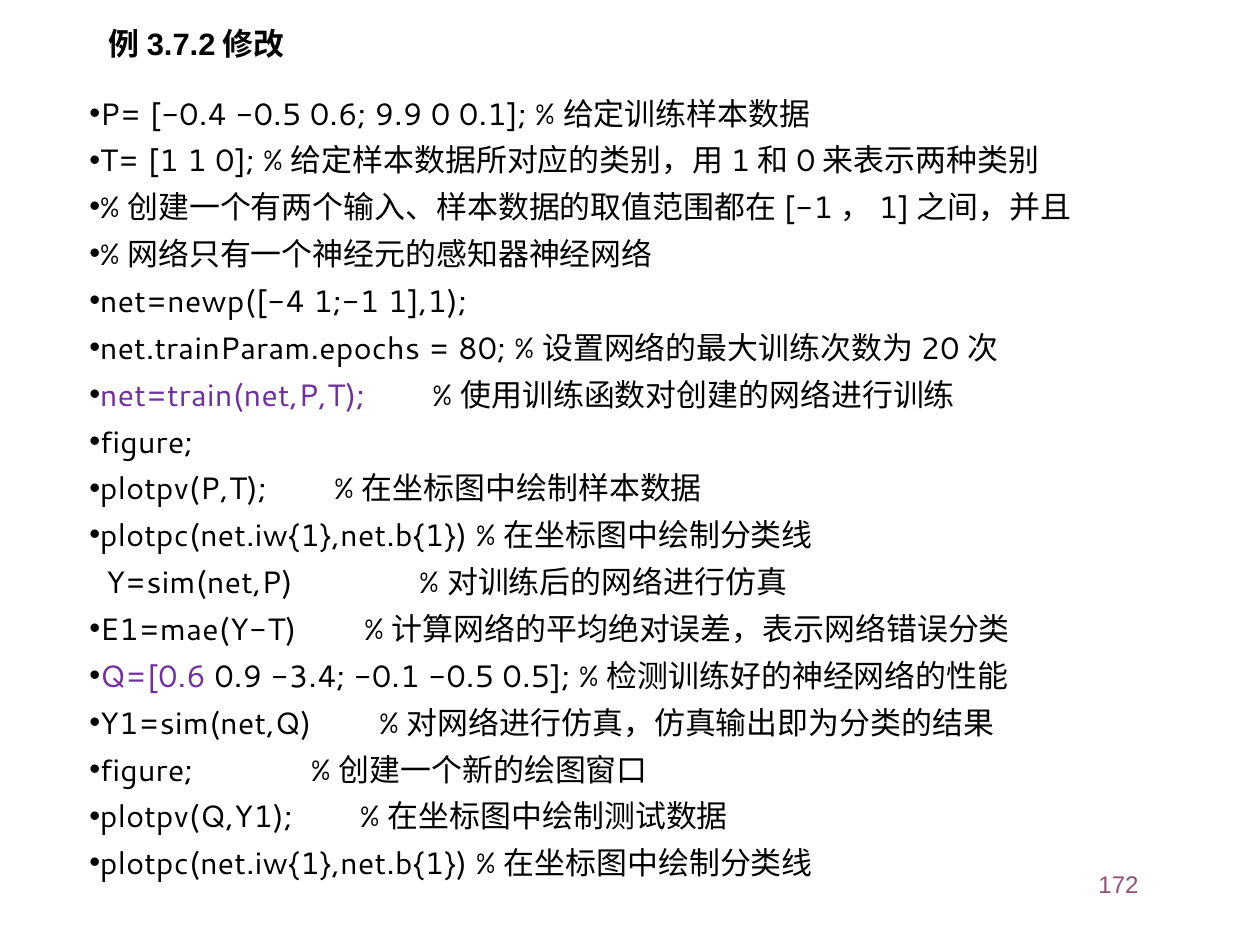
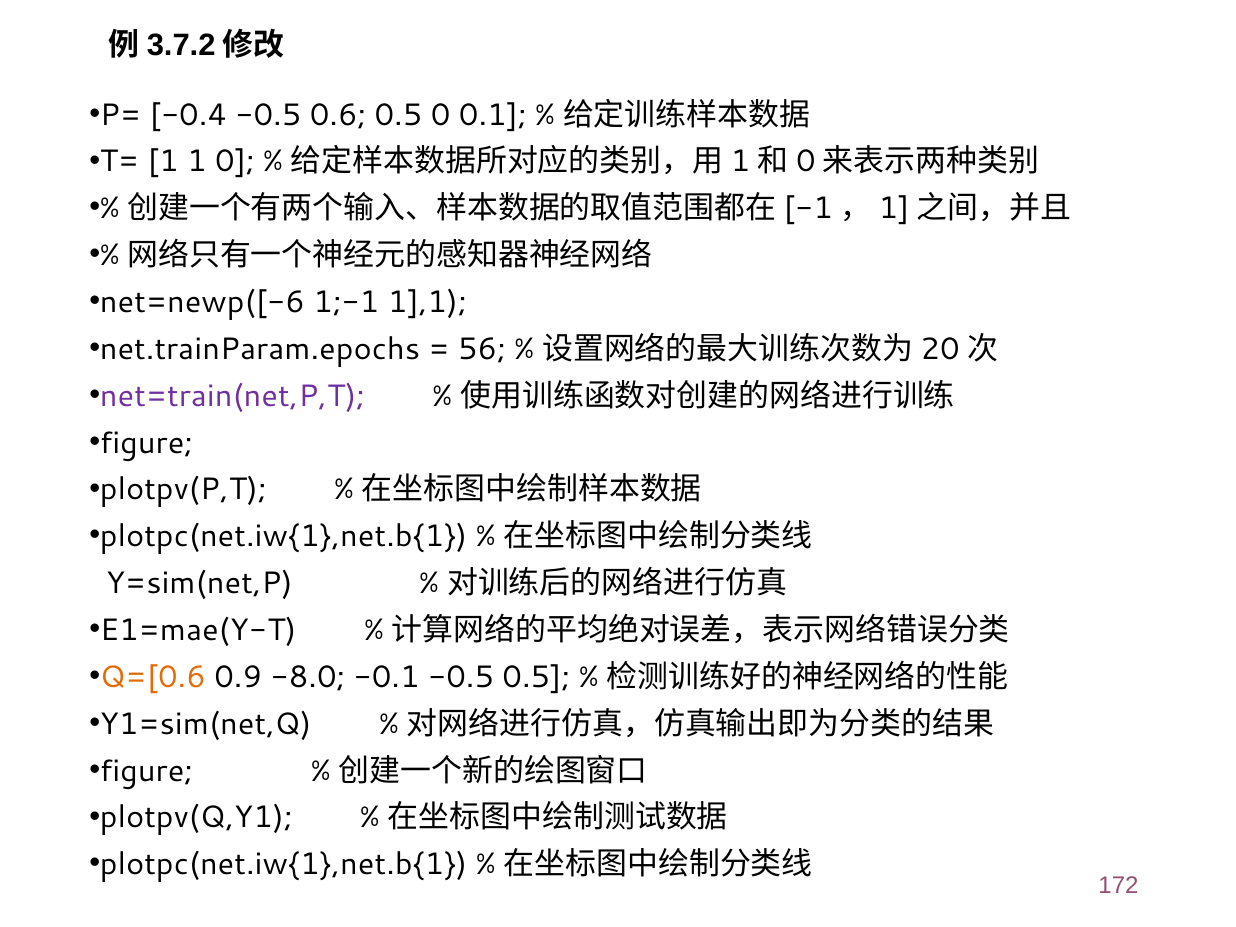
0.6 9.9: 9.9 -> 0.5 (399, 115)
net=newp([-4: net=newp([-4 -> net=newp([-6 (203, 302)
80: 80 -> 56 (482, 349)
Q=[0.6 colour: purple -> orange (153, 677)
-3.4: -3.4 -> -8.0 (308, 677)
